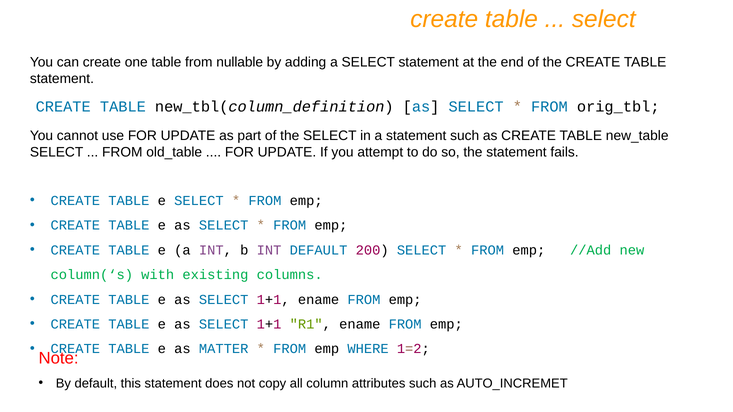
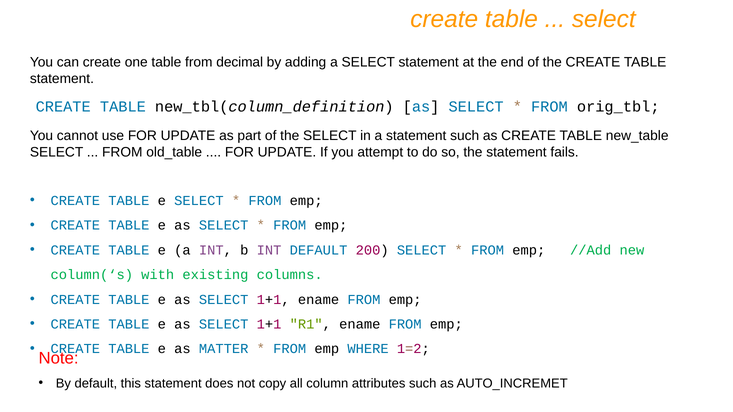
nullable: nullable -> decimal (240, 62)
